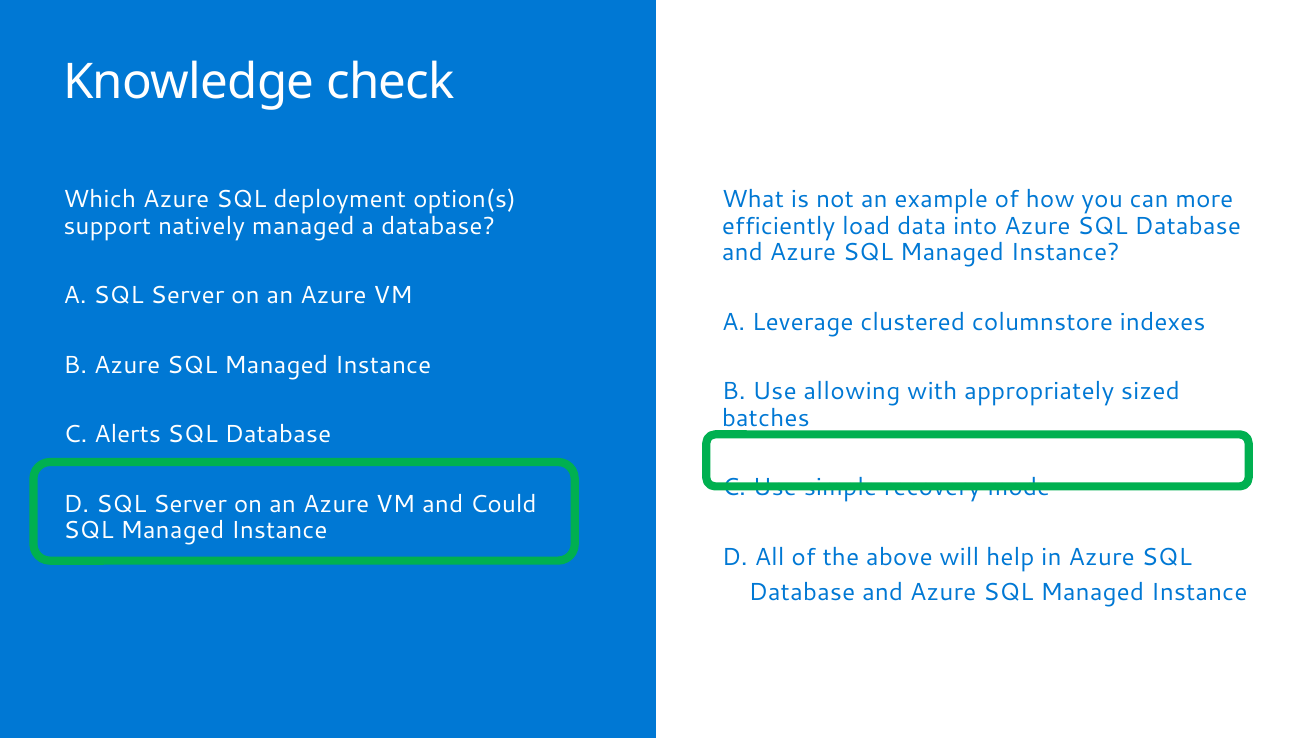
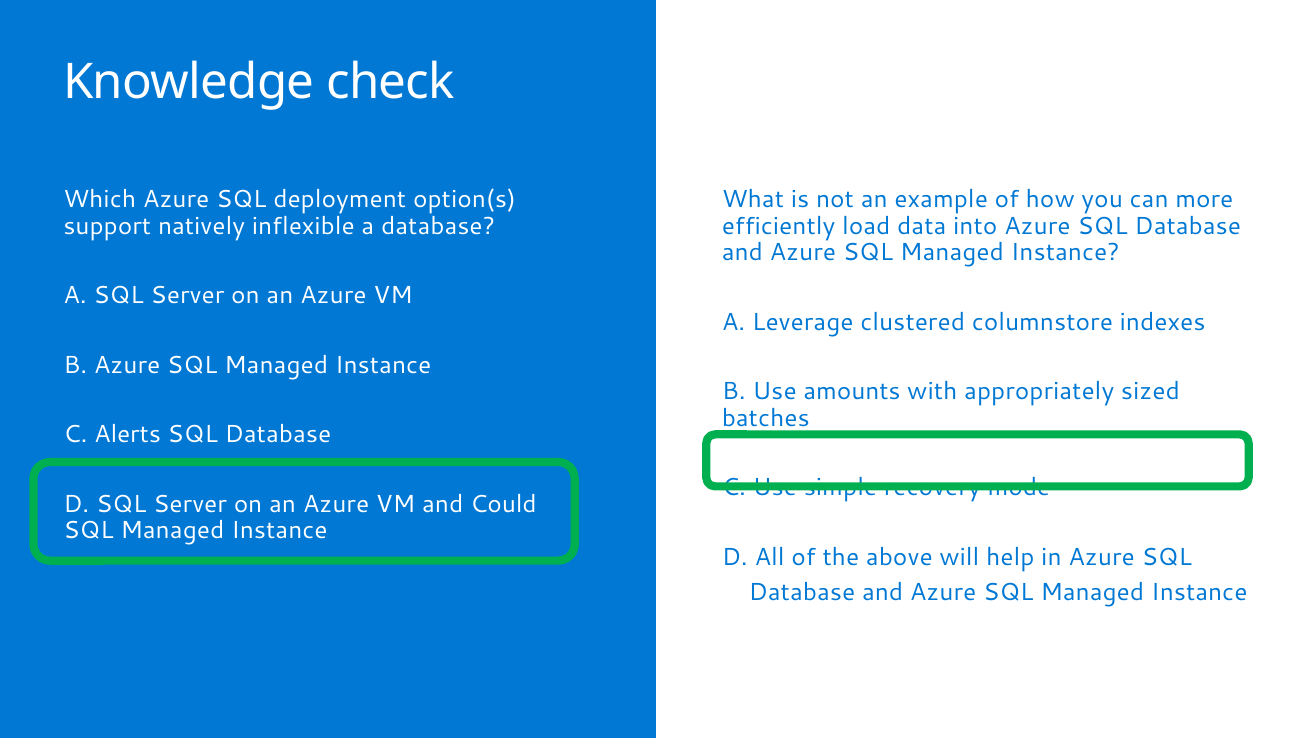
natively managed: managed -> inflexible (303, 226)
allowing: allowing -> amounts (852, 392)
